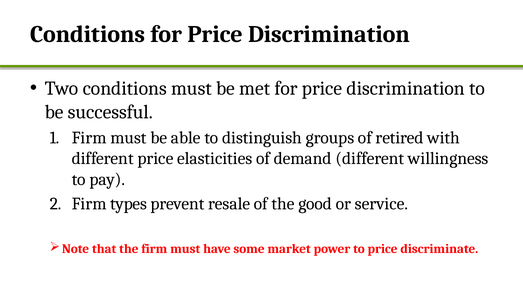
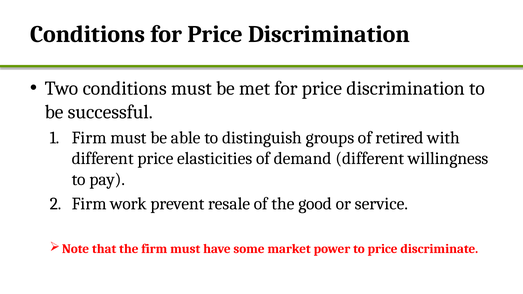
types: types -> work (129, 204)
